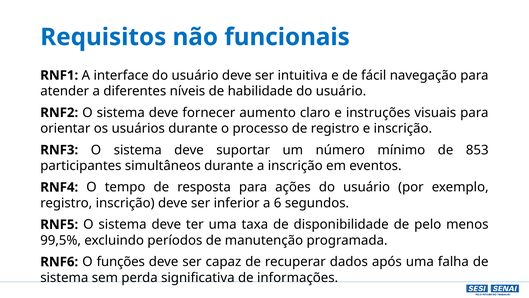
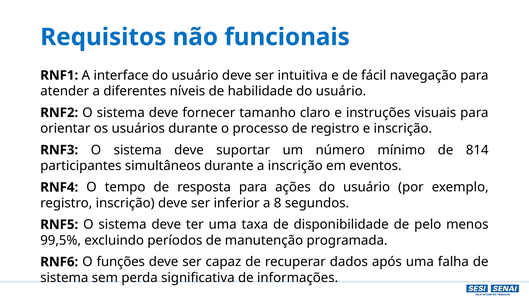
aumento: aumento -> tamanho (268, 112)
853: 853 -> 814 (477, 150)
6: 6 -> 8 (278, 203)
